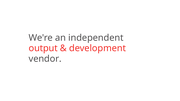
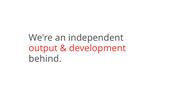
vendor: vendor -> behind (45, 59)
